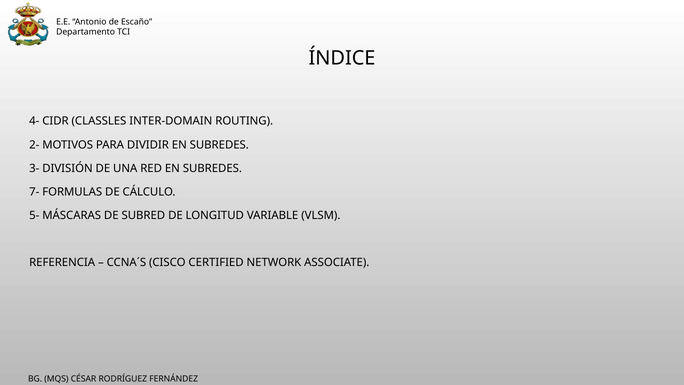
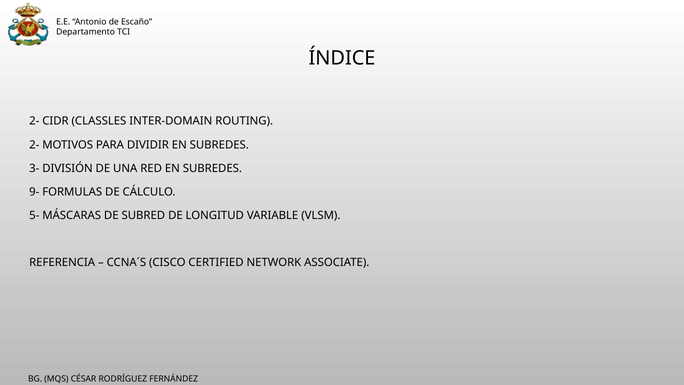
4-: 4- -> 2- (34, 121)
7-: 7- -> 9- (34, 192)
